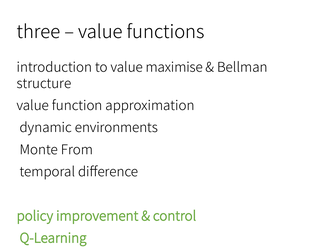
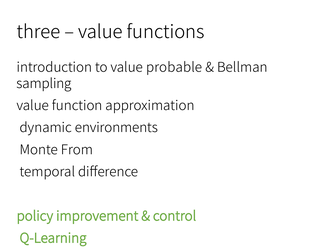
maximise: maximise -> probable (174, 67)
structure: structure -> sampling (44, 84)
